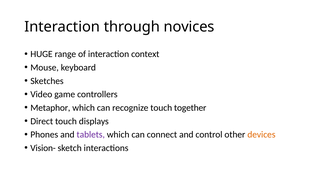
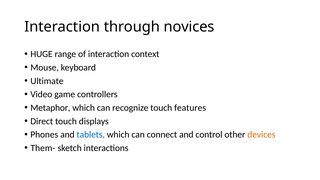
Sketches: Sketches -> Ultimate (47, 81)
together: together -> features (190, 108)
tablets colour: purple -> blue (91, 135)
Vision-: Vision- -> Them- (43, 148)
